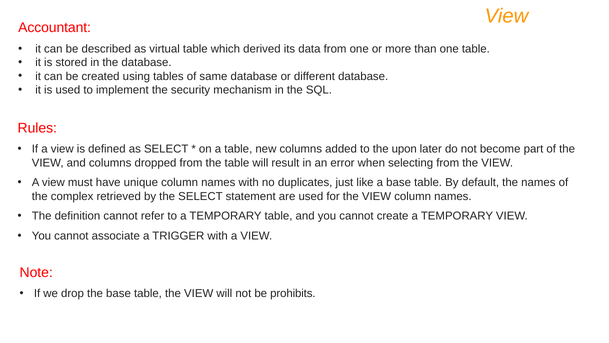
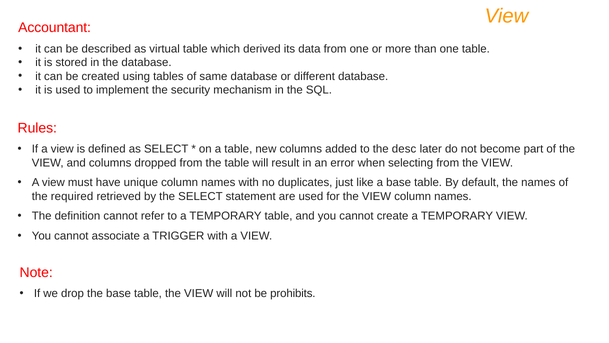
upon: upon -> desc (404, 149)
complex: complex -> required (72, 196)
